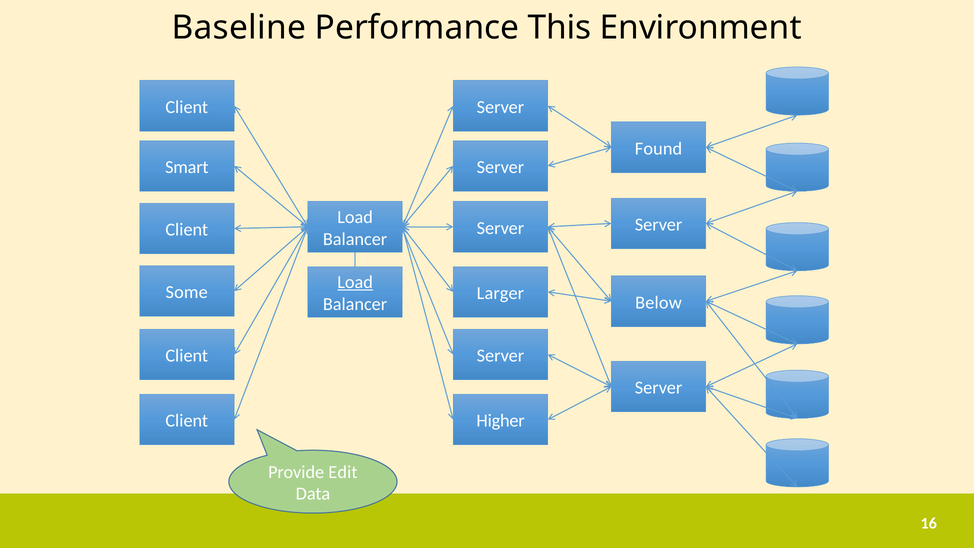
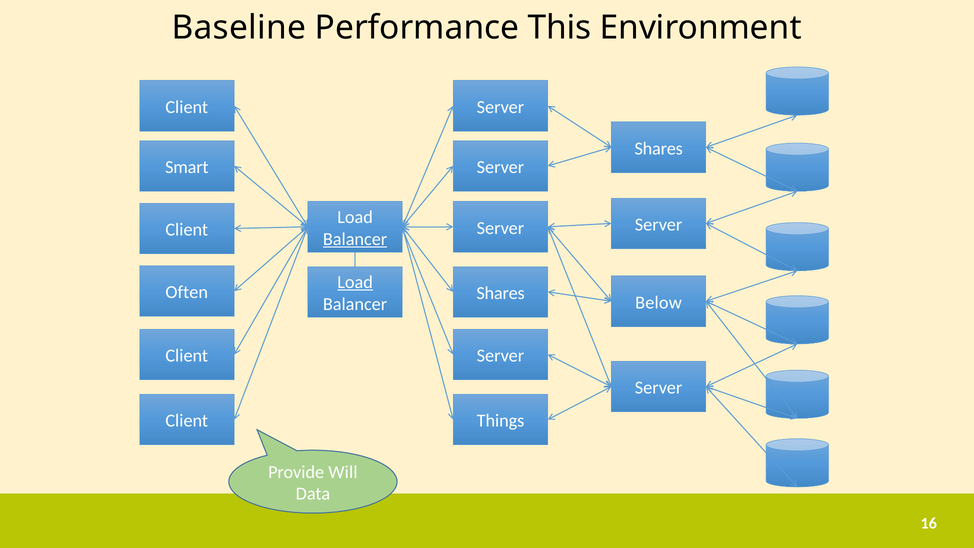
Found: Found -> Shares (659, 149)
Balancer underline: none -> present (355, 239)
Some: Some -> Often (187, 292)
Larger: Larger -> Shares (501, 293)
Higher: Higher -> Things (501, 421)
Edit: Edit -> Will (343, 472)
